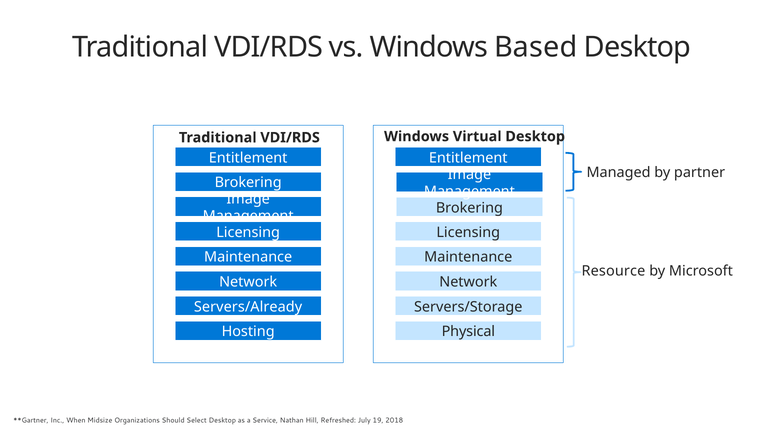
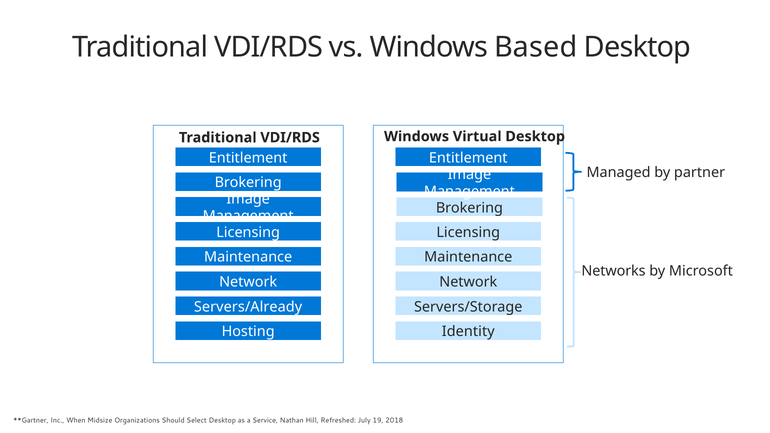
Resource: Resource -> Networks (614, 271)
Physical: Physical -> Identity (468, 332)
